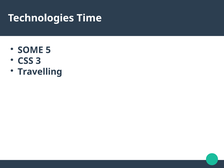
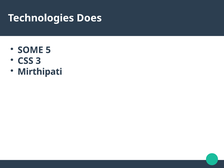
Time: Time -> Does (89, 18)
Travelling: Travelling -> Mirthipati (40, 72)
